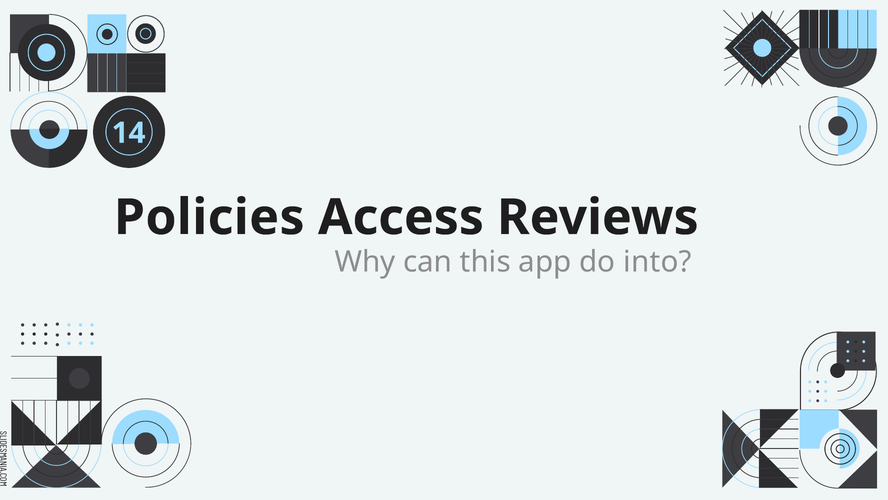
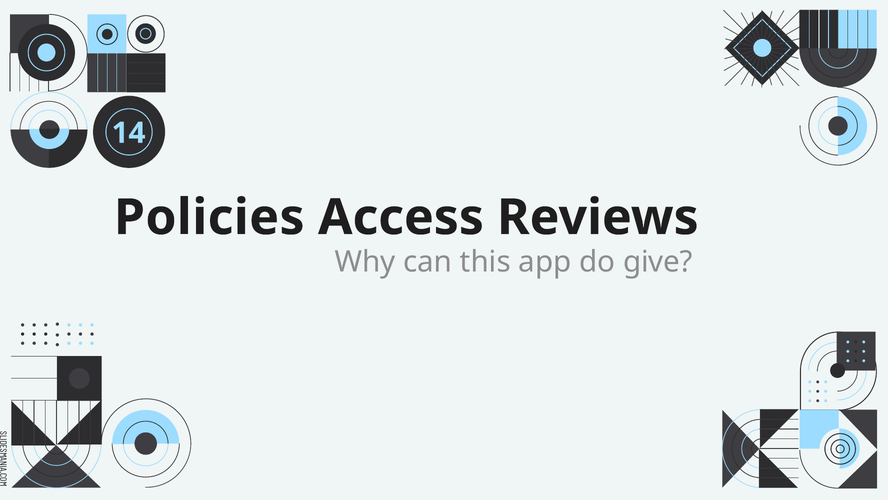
into: into -> give (658, 262)
